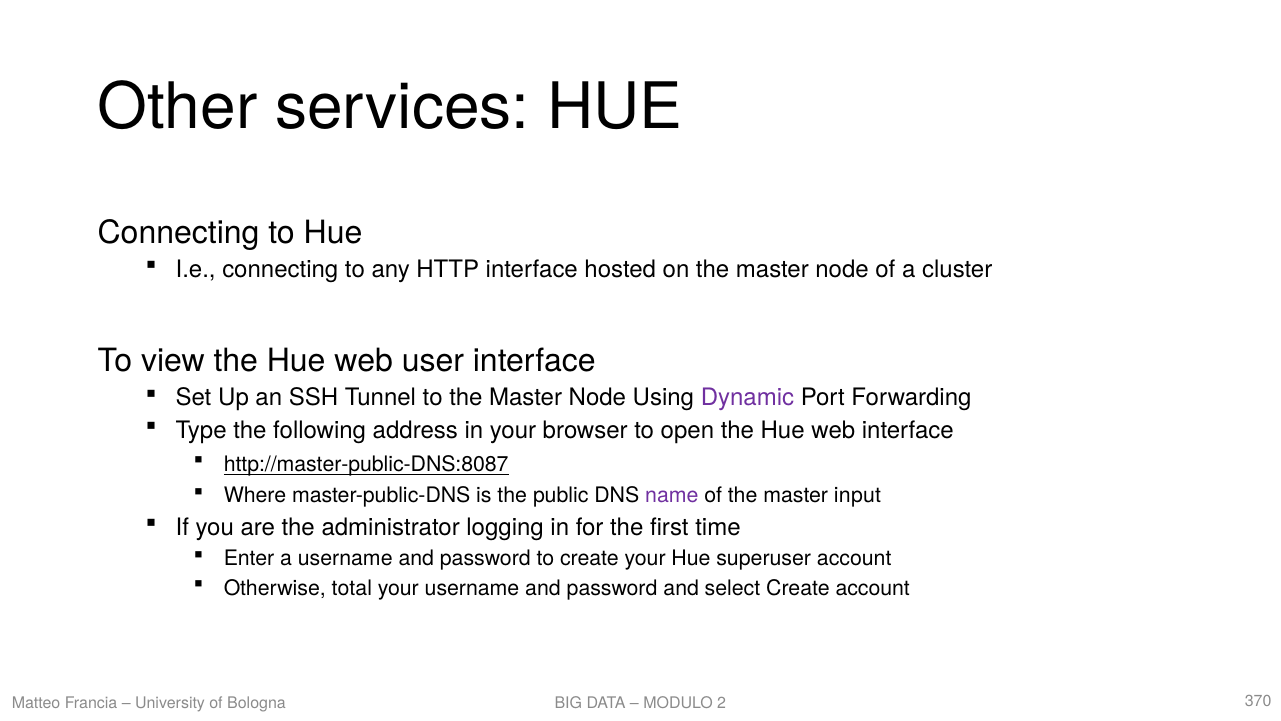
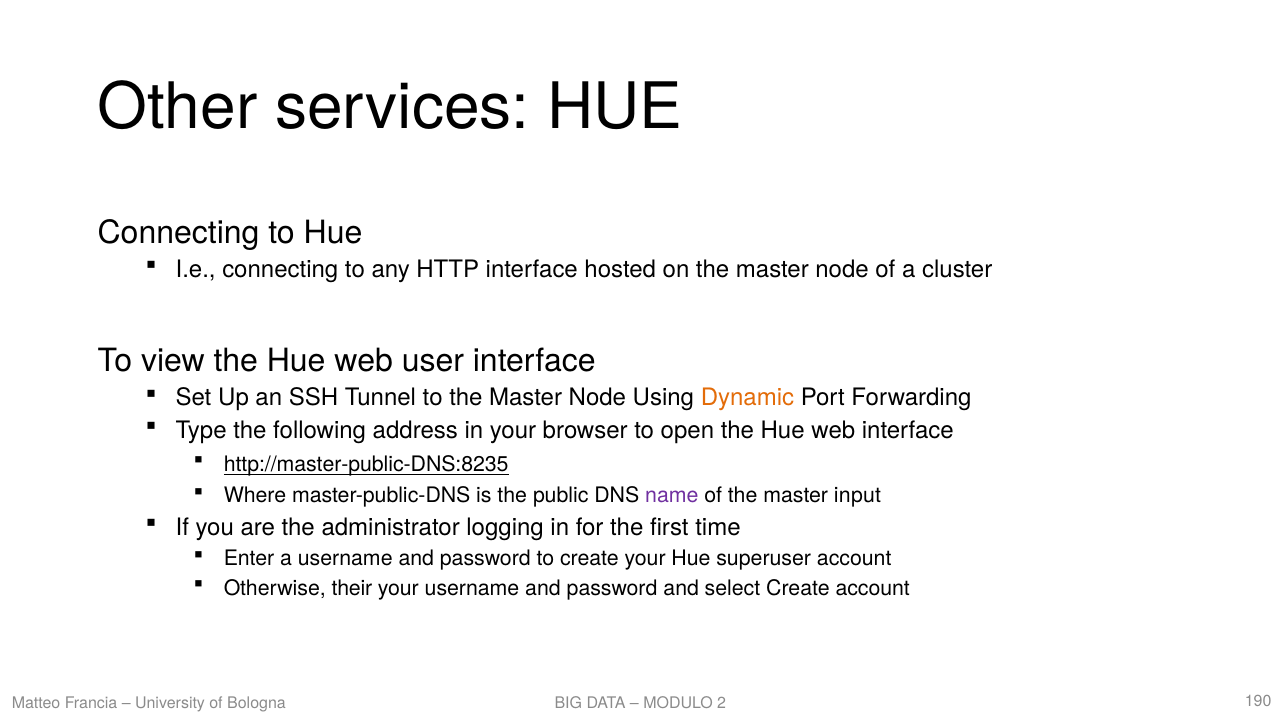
Dynamic colour: purple -> orange (747, 398)
http://master-public-DNS:8087: http://master-public-DNS:8087 -> http://master-public-DNS:8235 (366, 464)
total: total -> their (352, 588)
370: 370 -> 190 (1258, 701)
